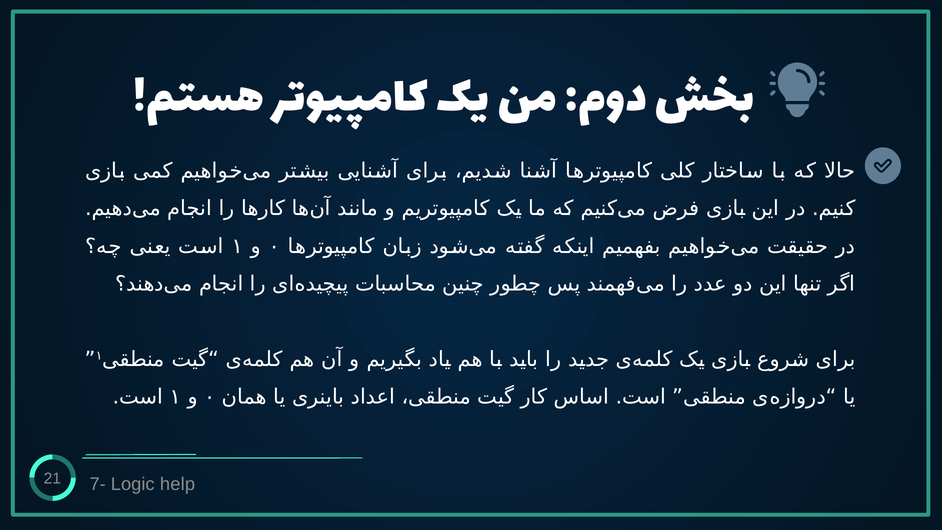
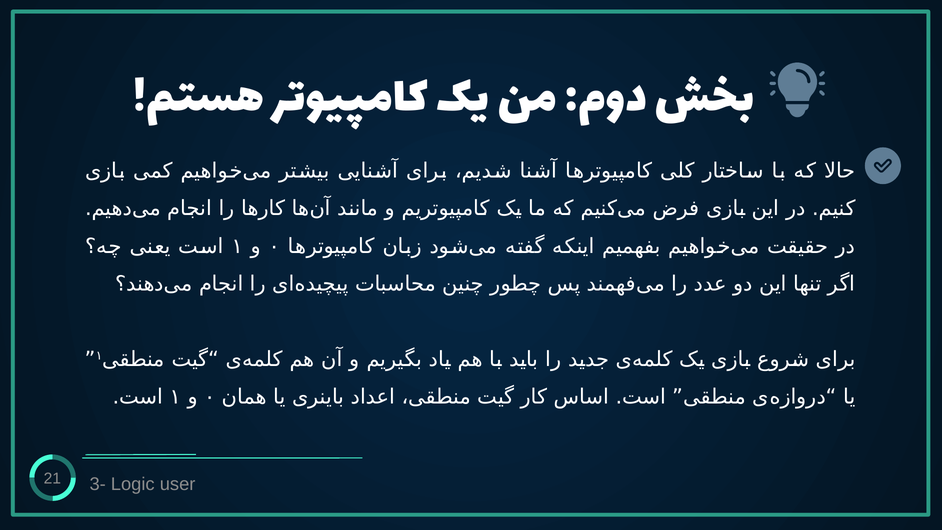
7-: 7- -> 3- (98, 484)
help: help -> user (178, 484)
